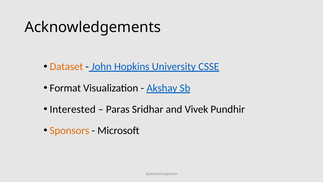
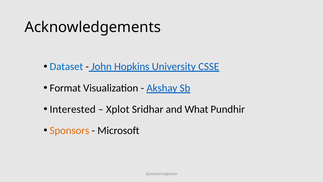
Dataset colour: orange -> blue (66, 67)
Paras: Paras -> Xplot (118, 109)
Vivek: Vivek -> What (196, 109)
